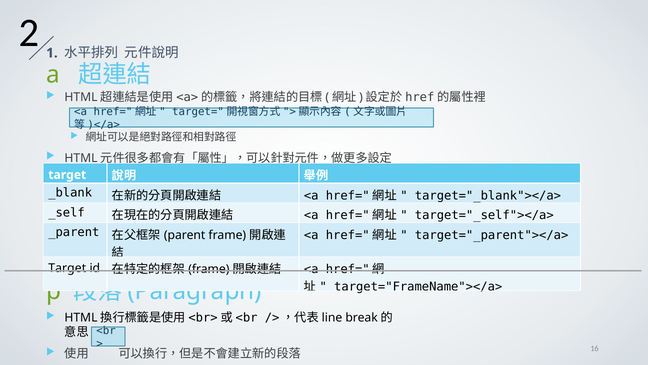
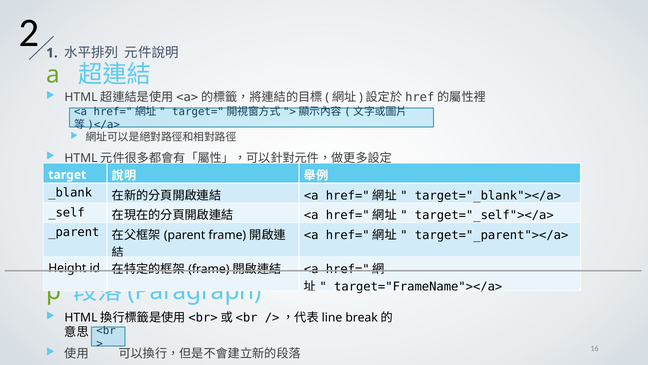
Target: Target -> Height (67, 268)
